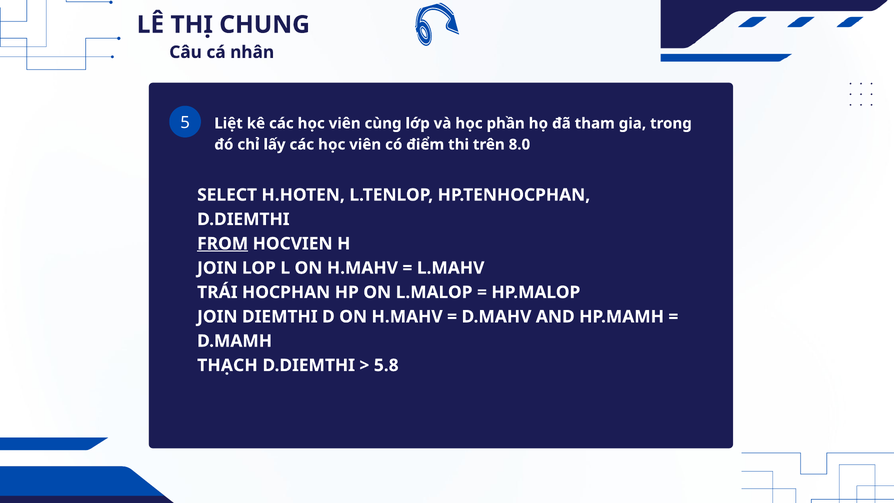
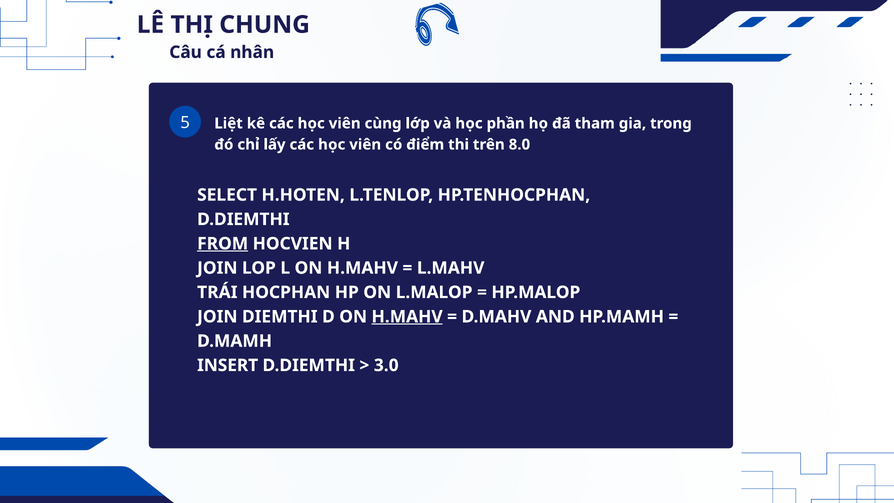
H.MAHV underline: none -> present (407, 317)
THẠCH: THẠCH -> INSERT (228, 365)
5.8: 5.8 -> 3.0 (386, 365)
